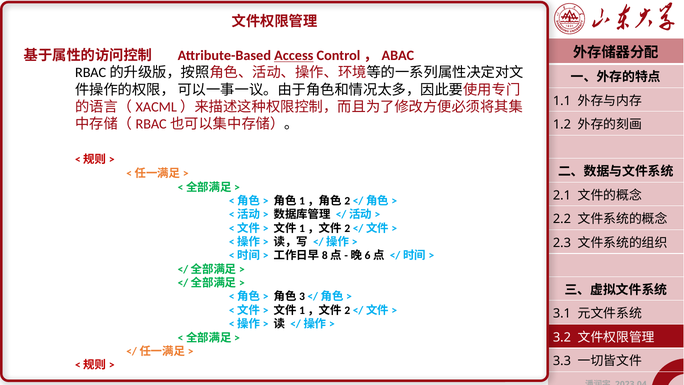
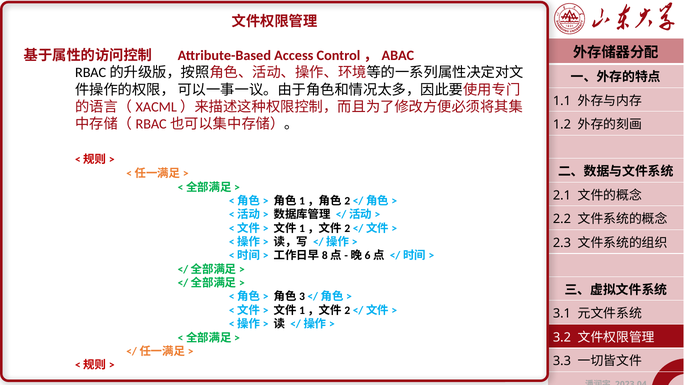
Access underline: present -> none (294, 56)
